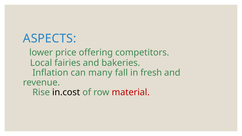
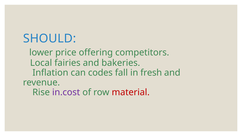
ASPECTS: ASPECTS -> SHOULD (50, 38)
many: many -> codes (100, 73)
in.cost colour: black -> purple (66, 92)
